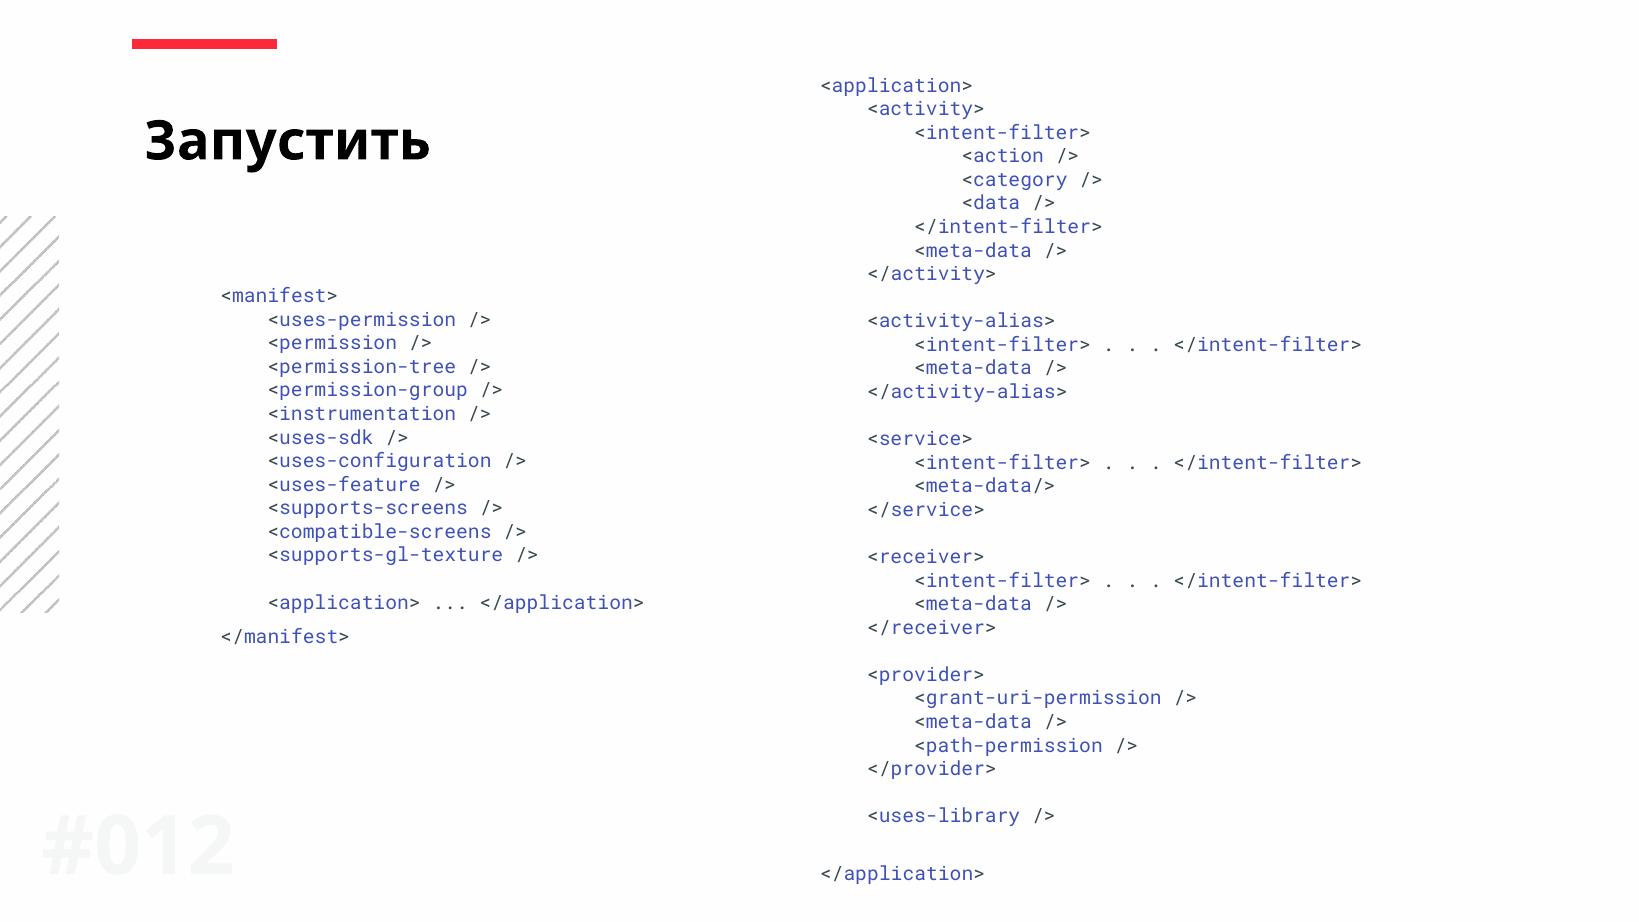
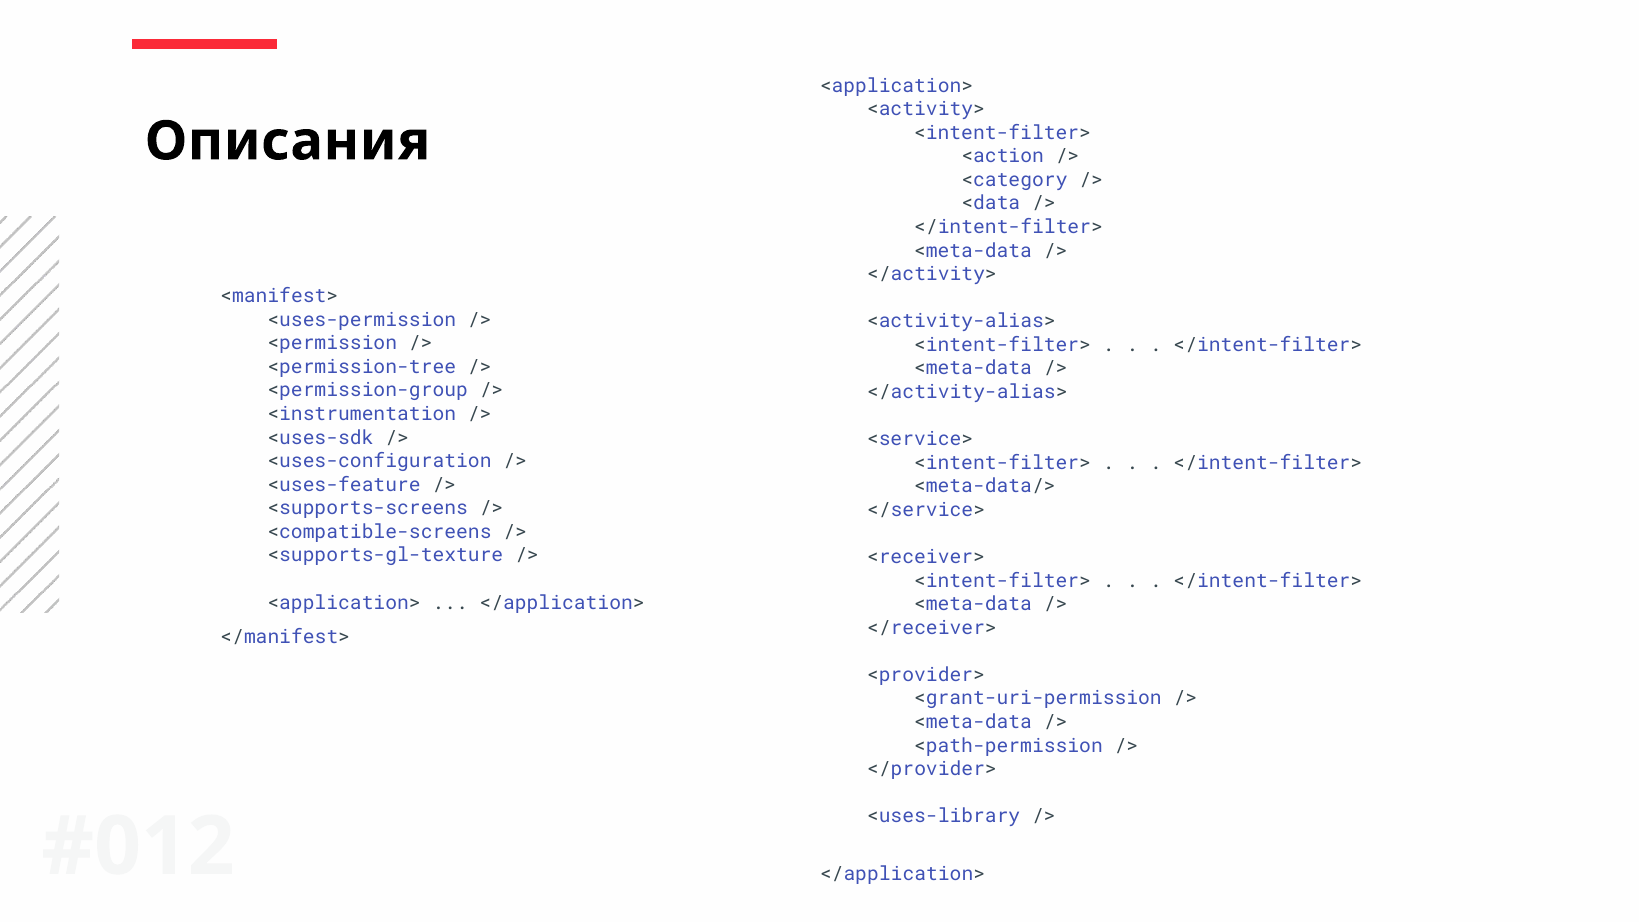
Запустить: Запустить -> Описания (288, 141)
